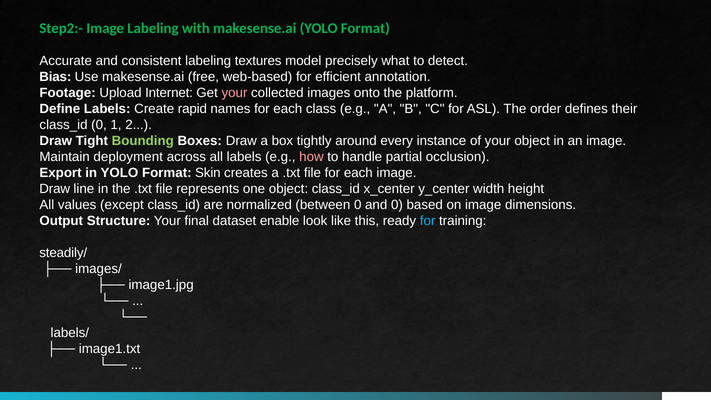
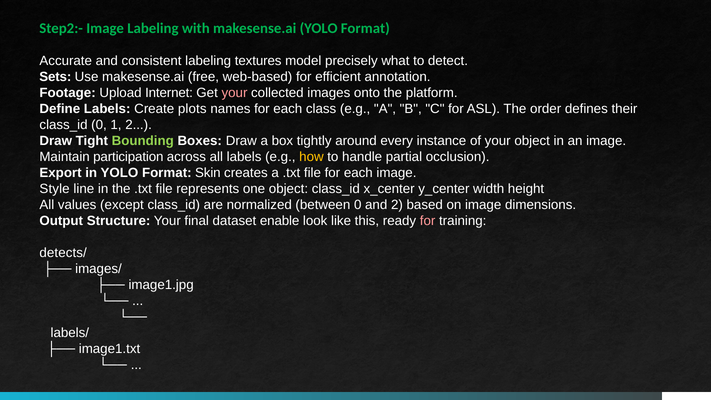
Bias: Bias -> Sets (55, 77)
rapid: rapid -> plots (192, 109)
deployment: deployment -> participation (128, 157)
how colour: pink -> yellow (311, 157)
Draw: Draw -> Style (55, 189)
and 0: 0 -> 2 (397, 205)
for colour: light blue -> pink (428, 221)
steadily/: steadily/ -> detects/ (63, 253)
